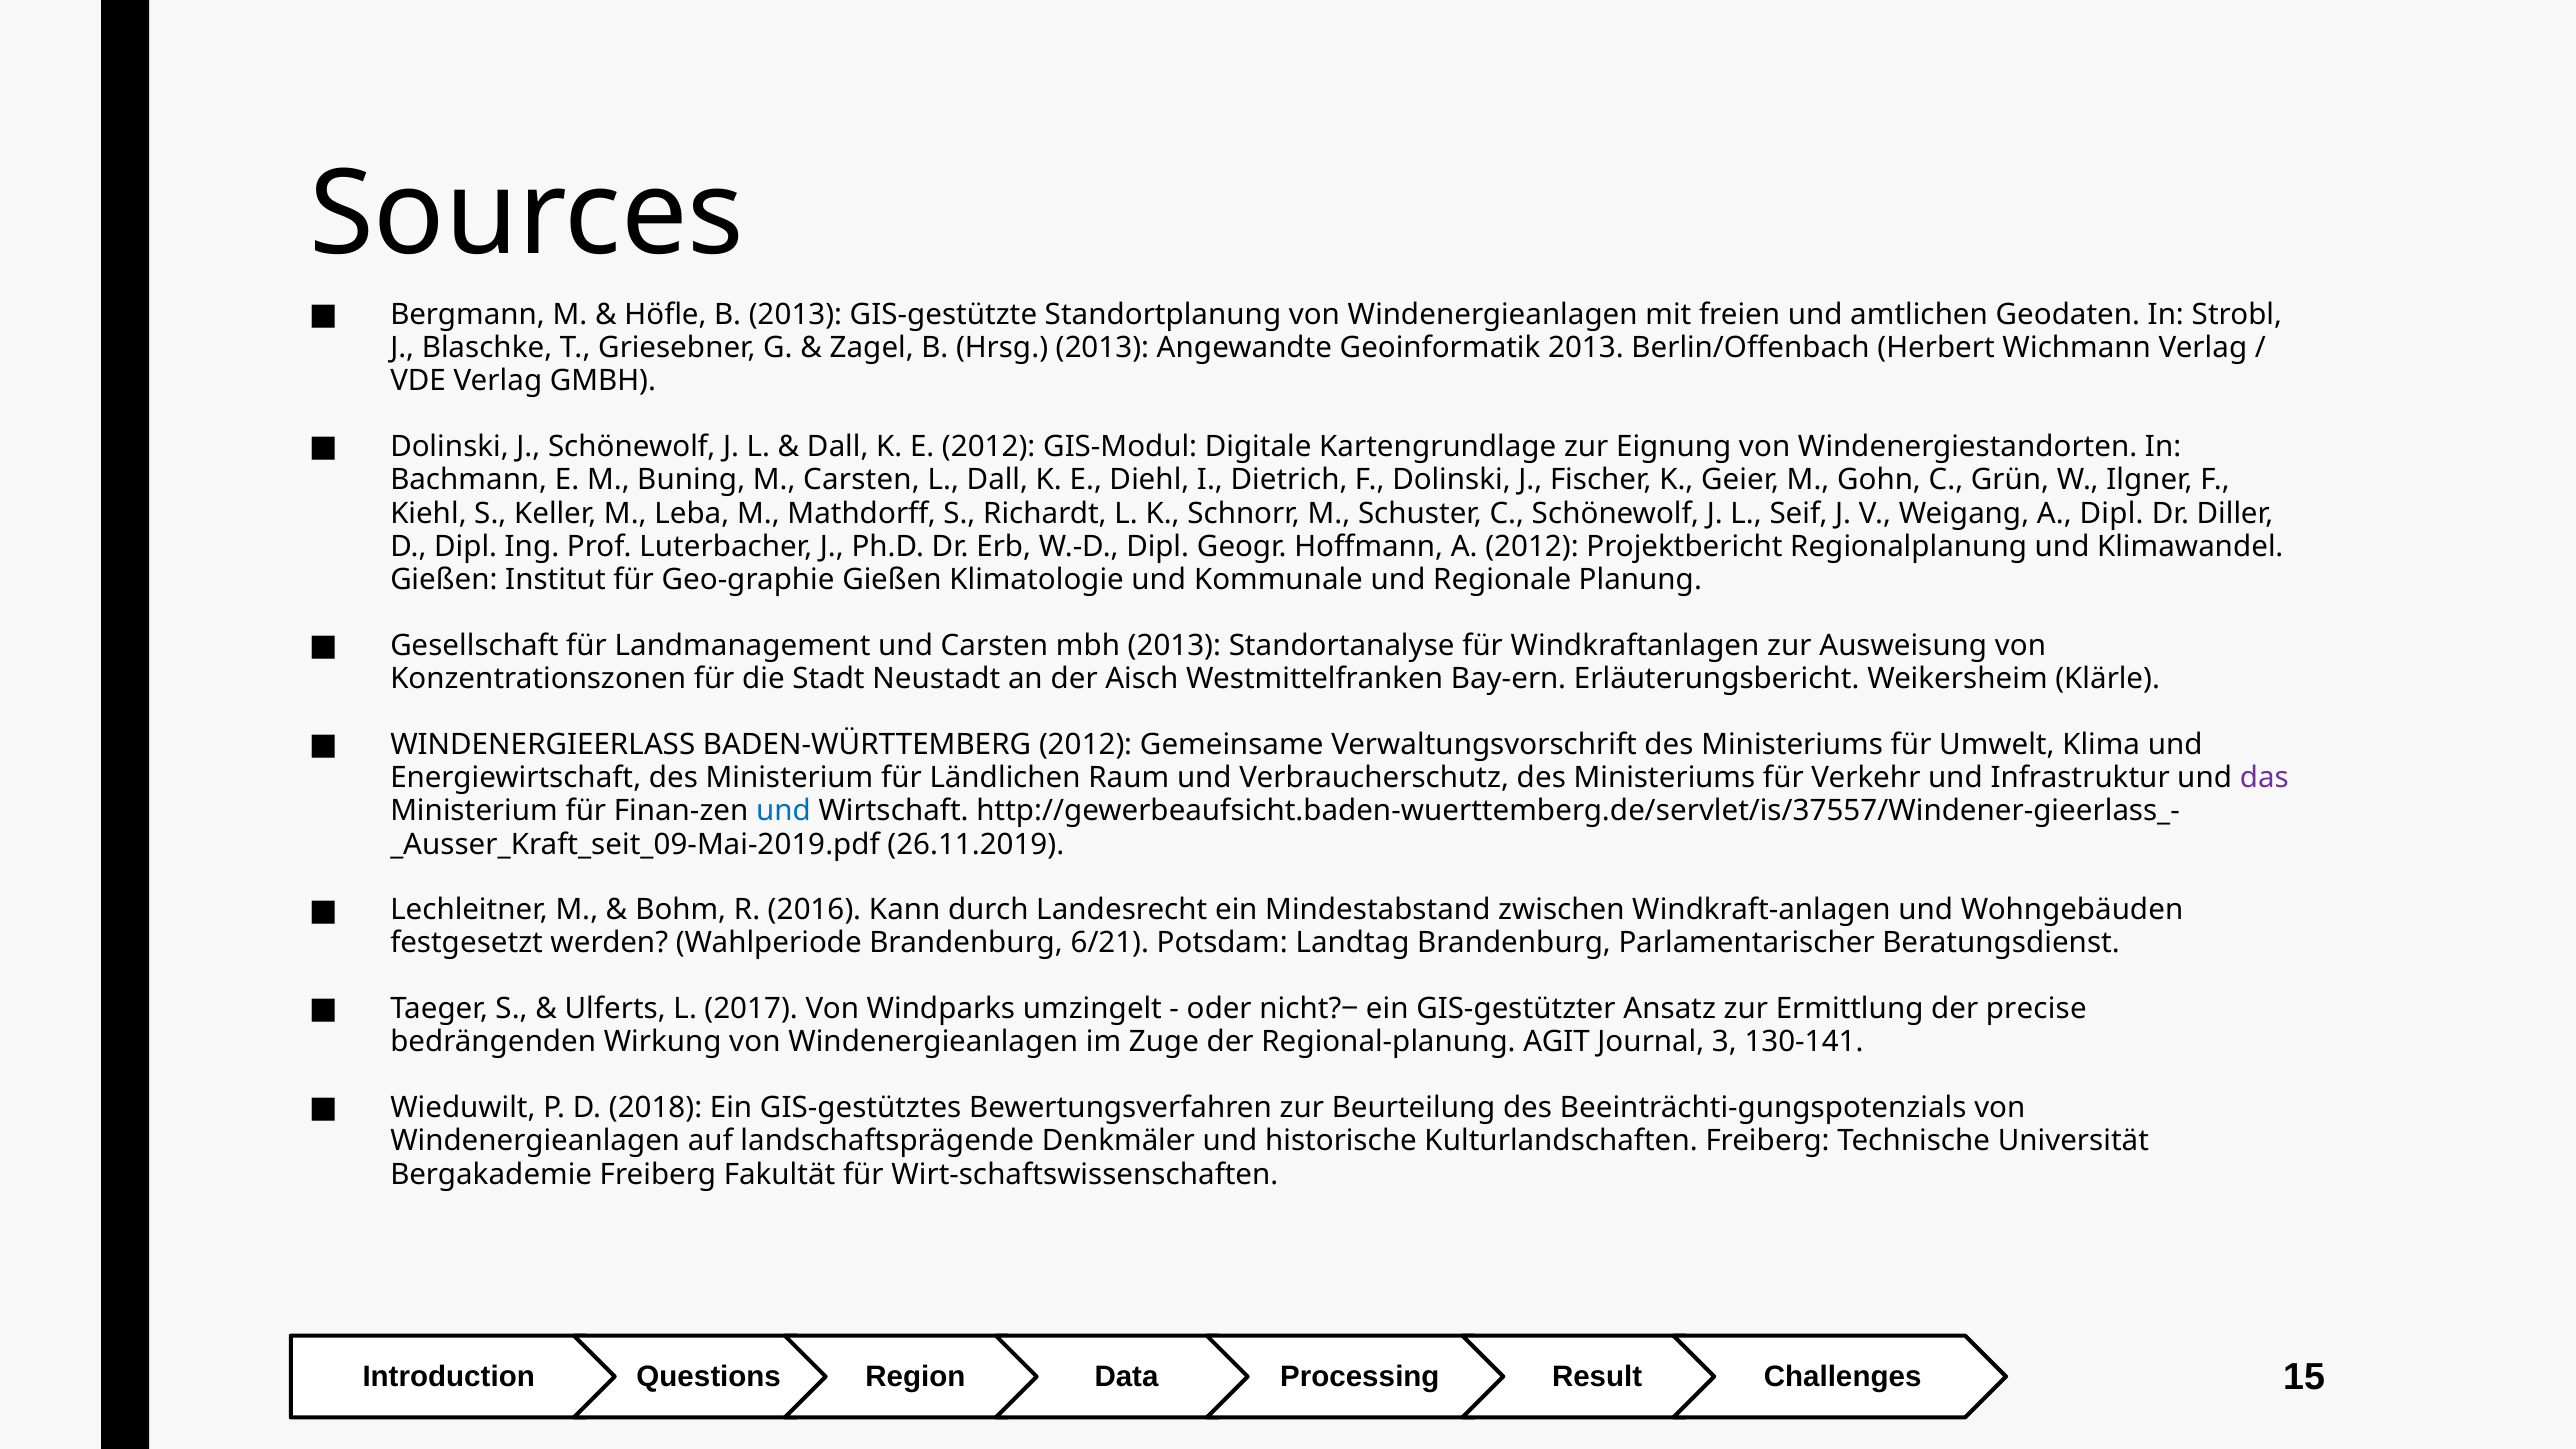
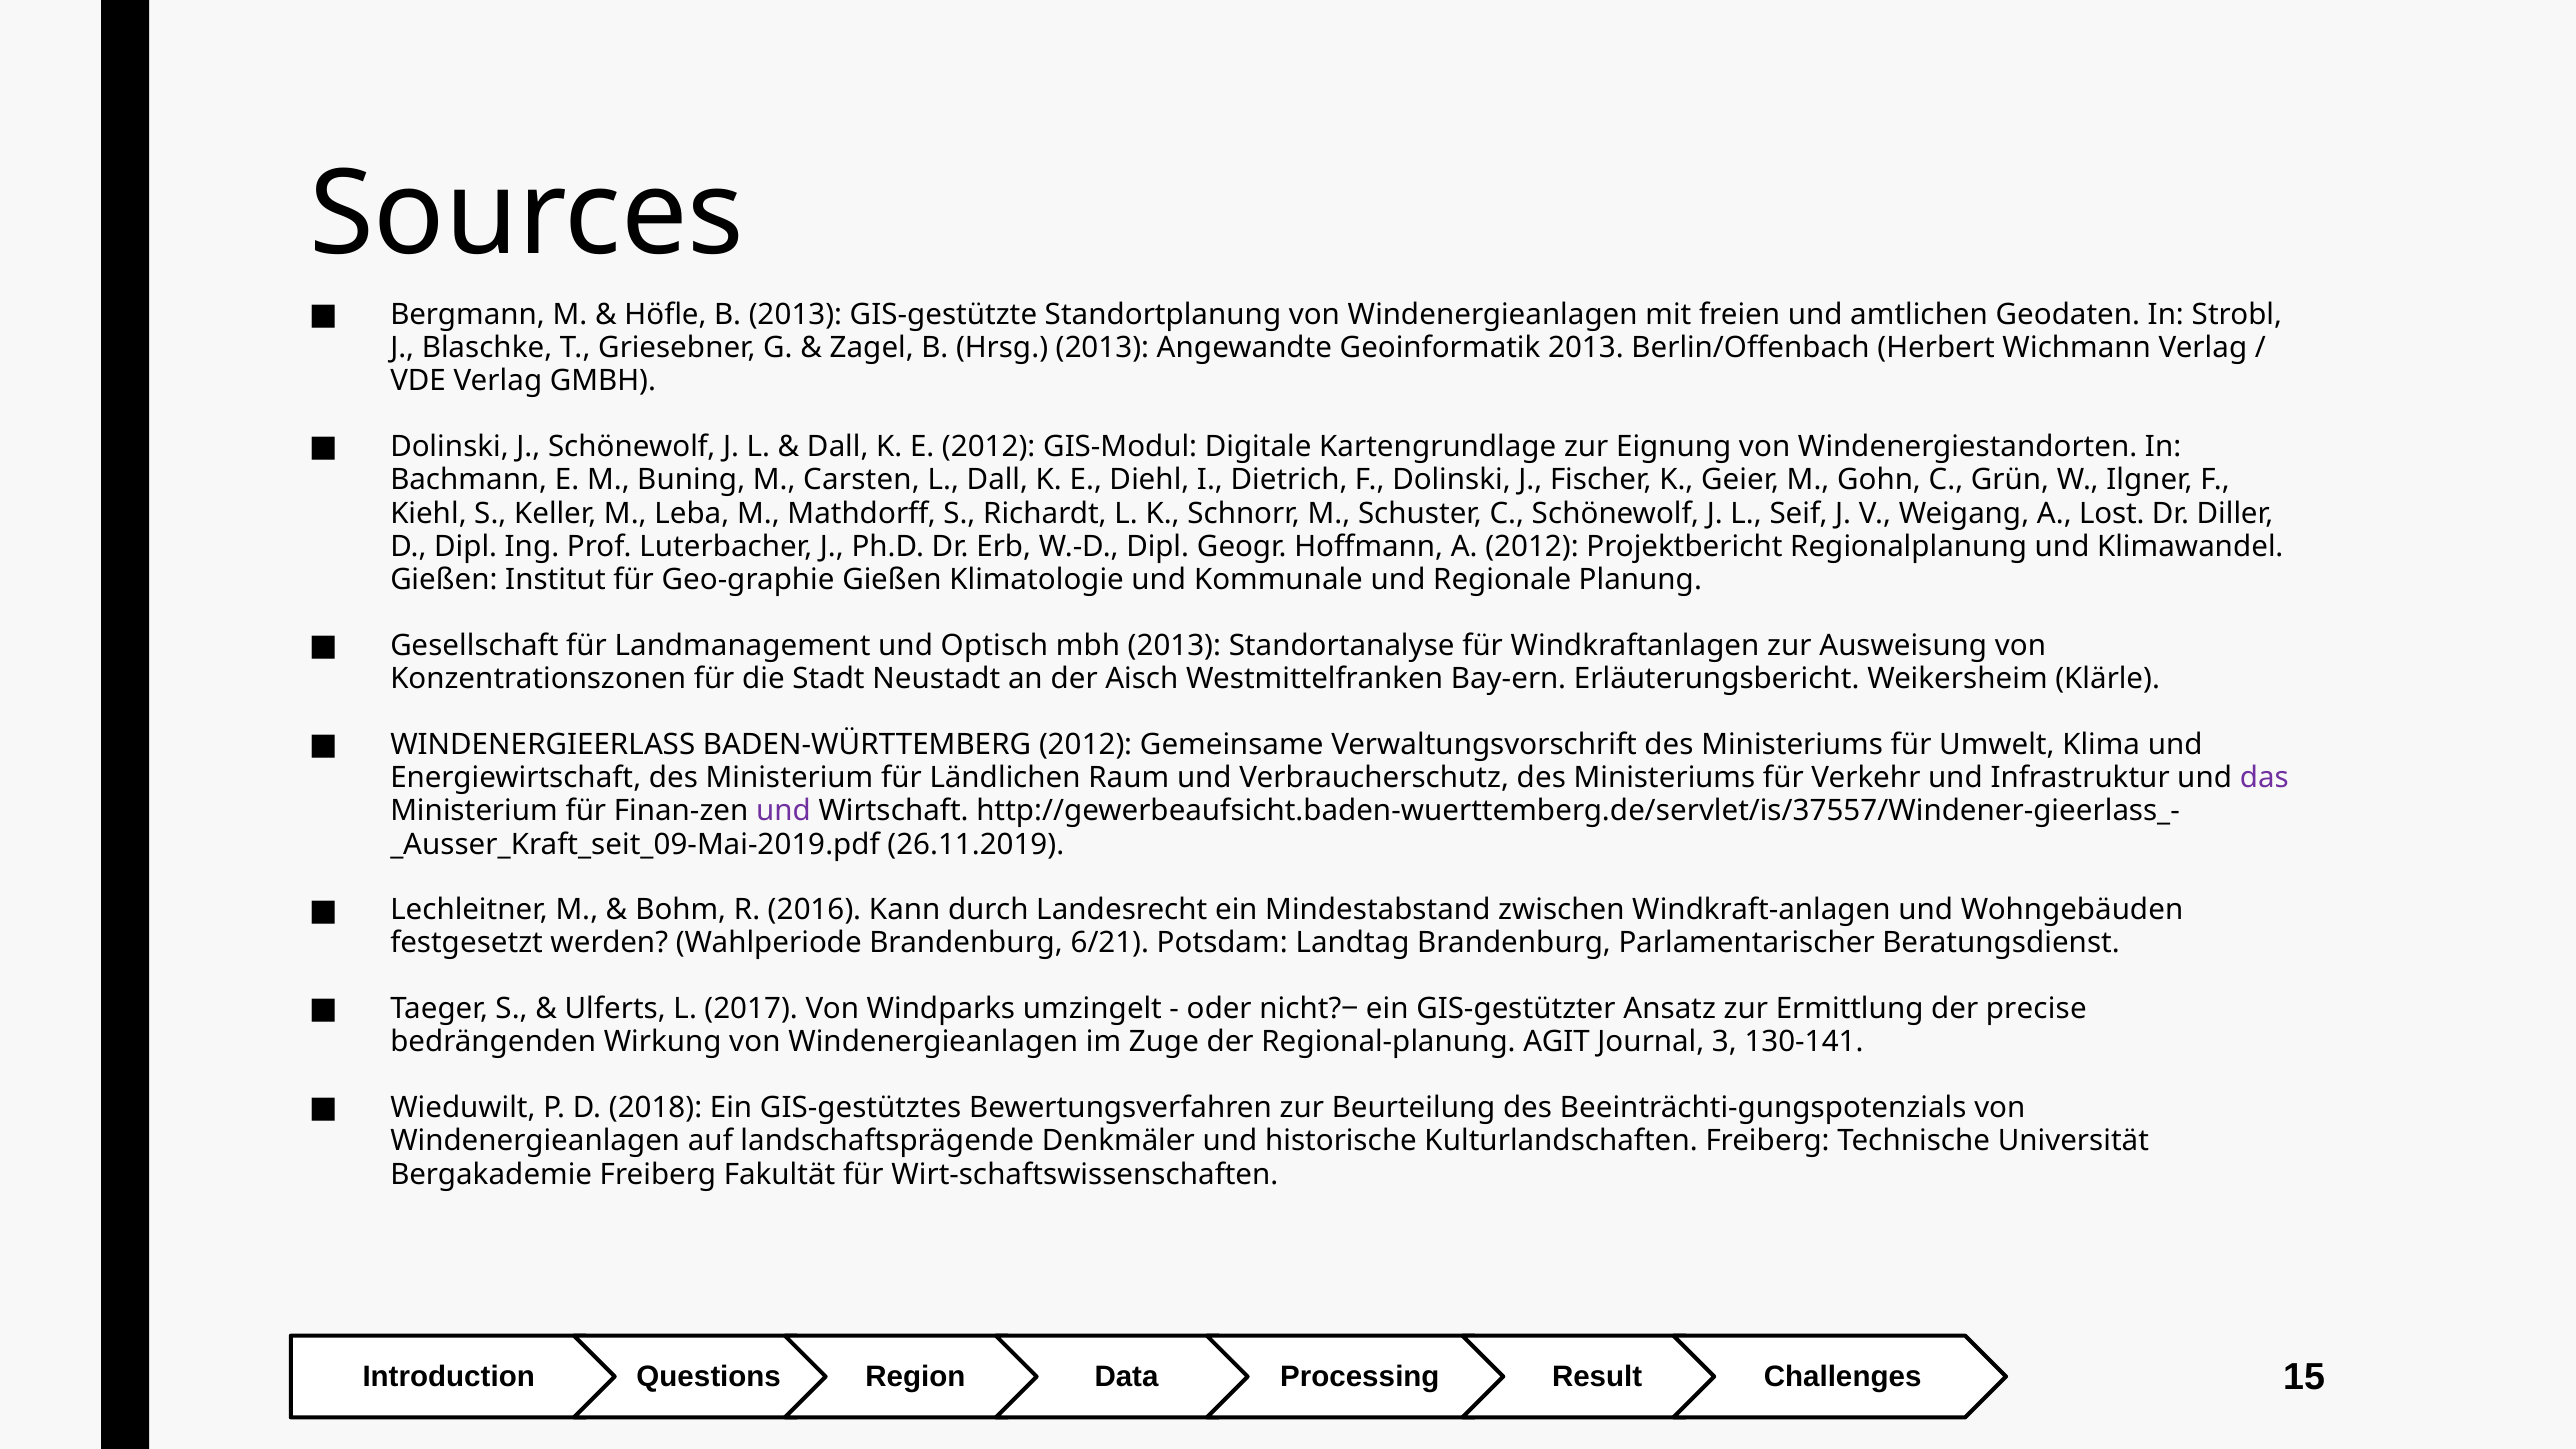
A Dipl: Dipl -> Lost (2112, 513)
und Carsten: Carsten -> Optisch (994, 646)
und colour: blue -> purple (783, 811)
